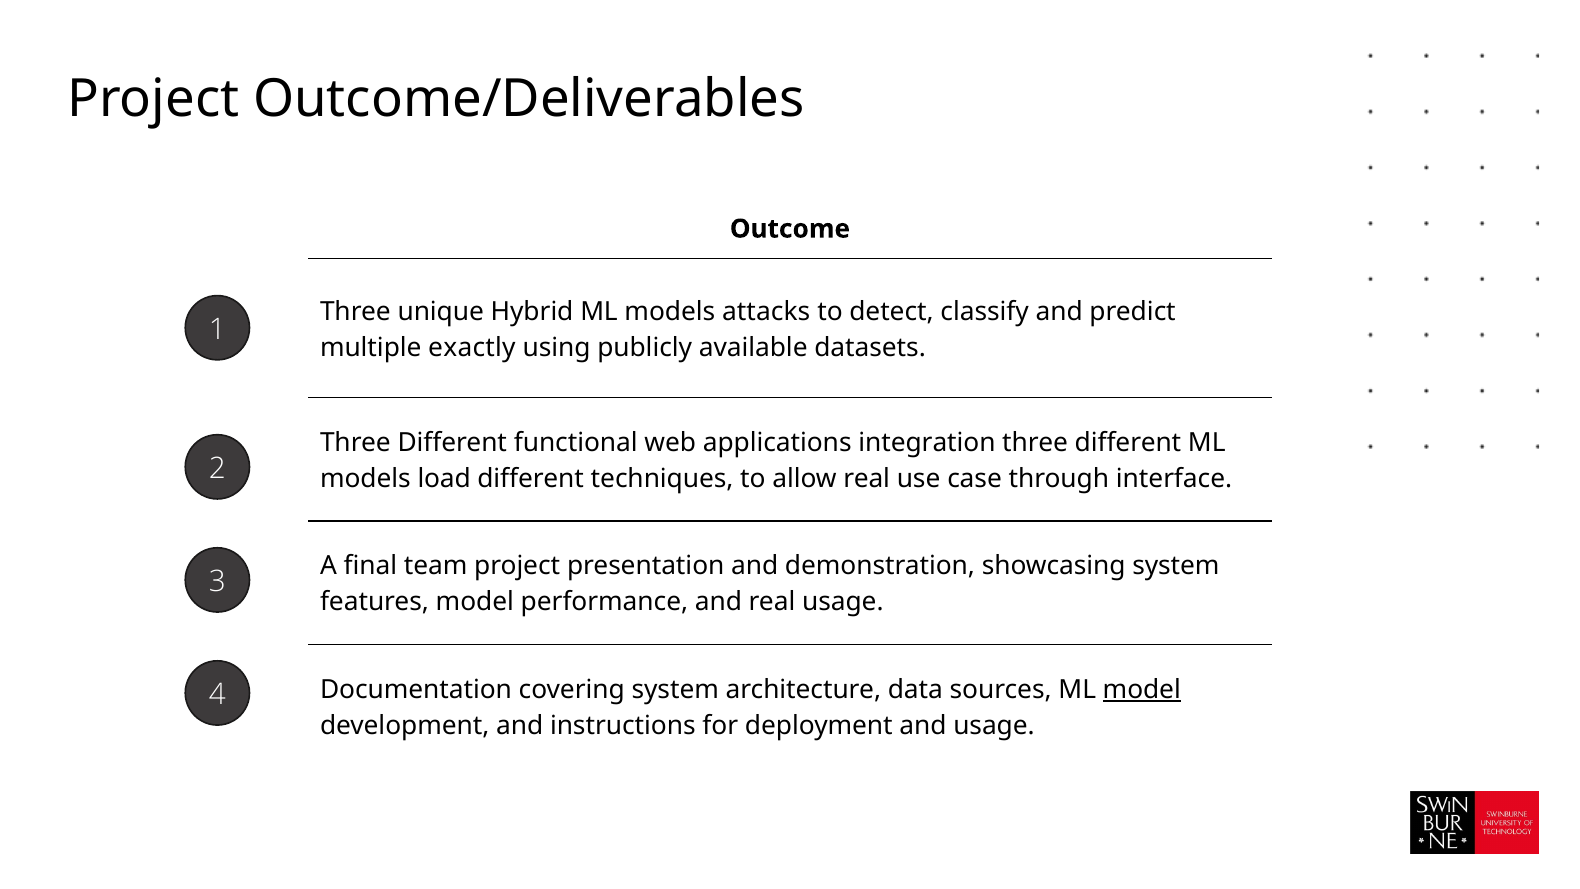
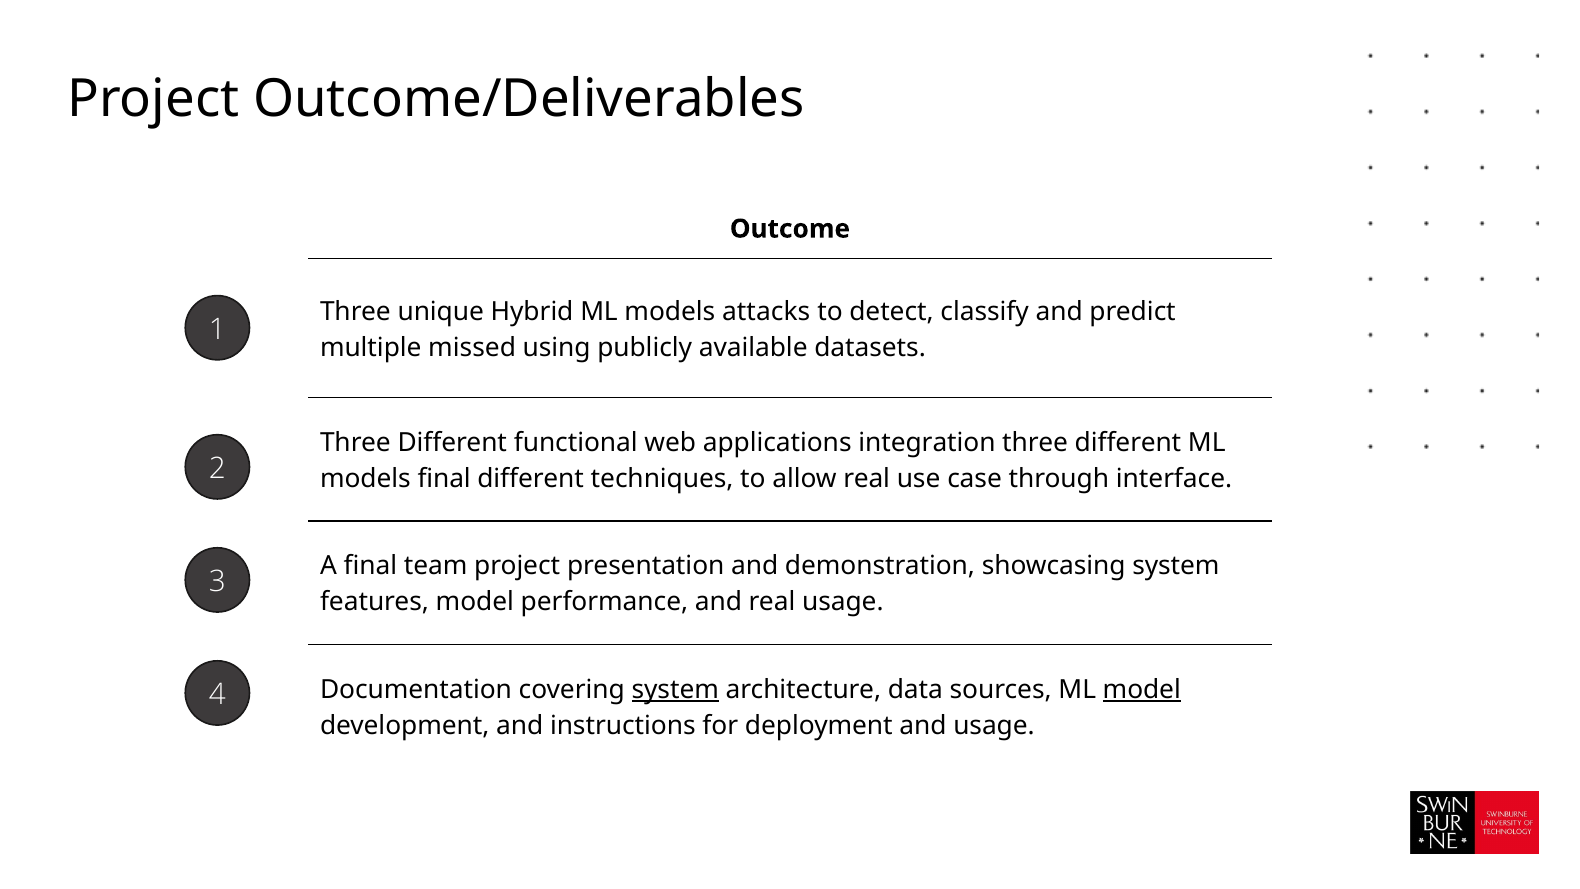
exactly: exactly -> missed (472, 347)
models load: load -> final (444, 478)
system underline: none -> present (675, 690)
